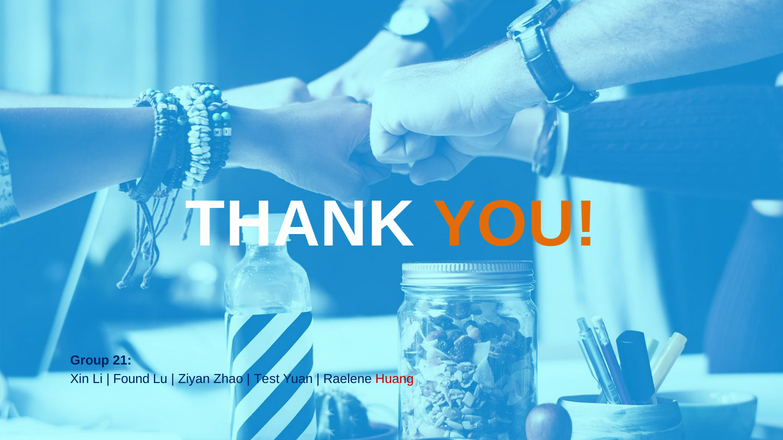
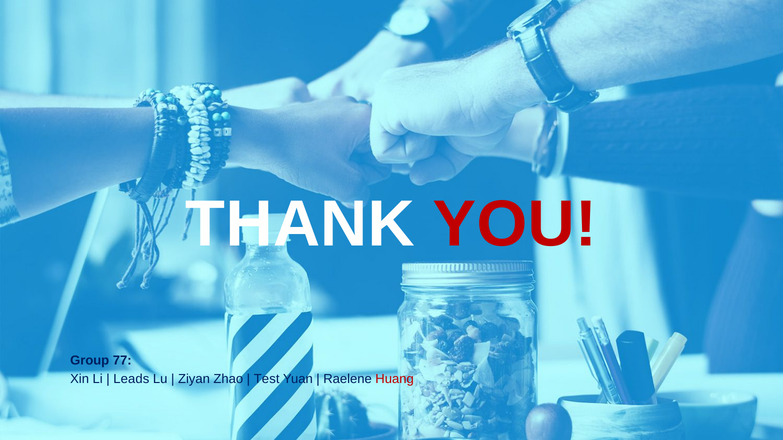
YOU colour: orange -> red (515, 224)
21: 21 -> 77 (122, 361)
Found: Found -> Leads (131, 379)
